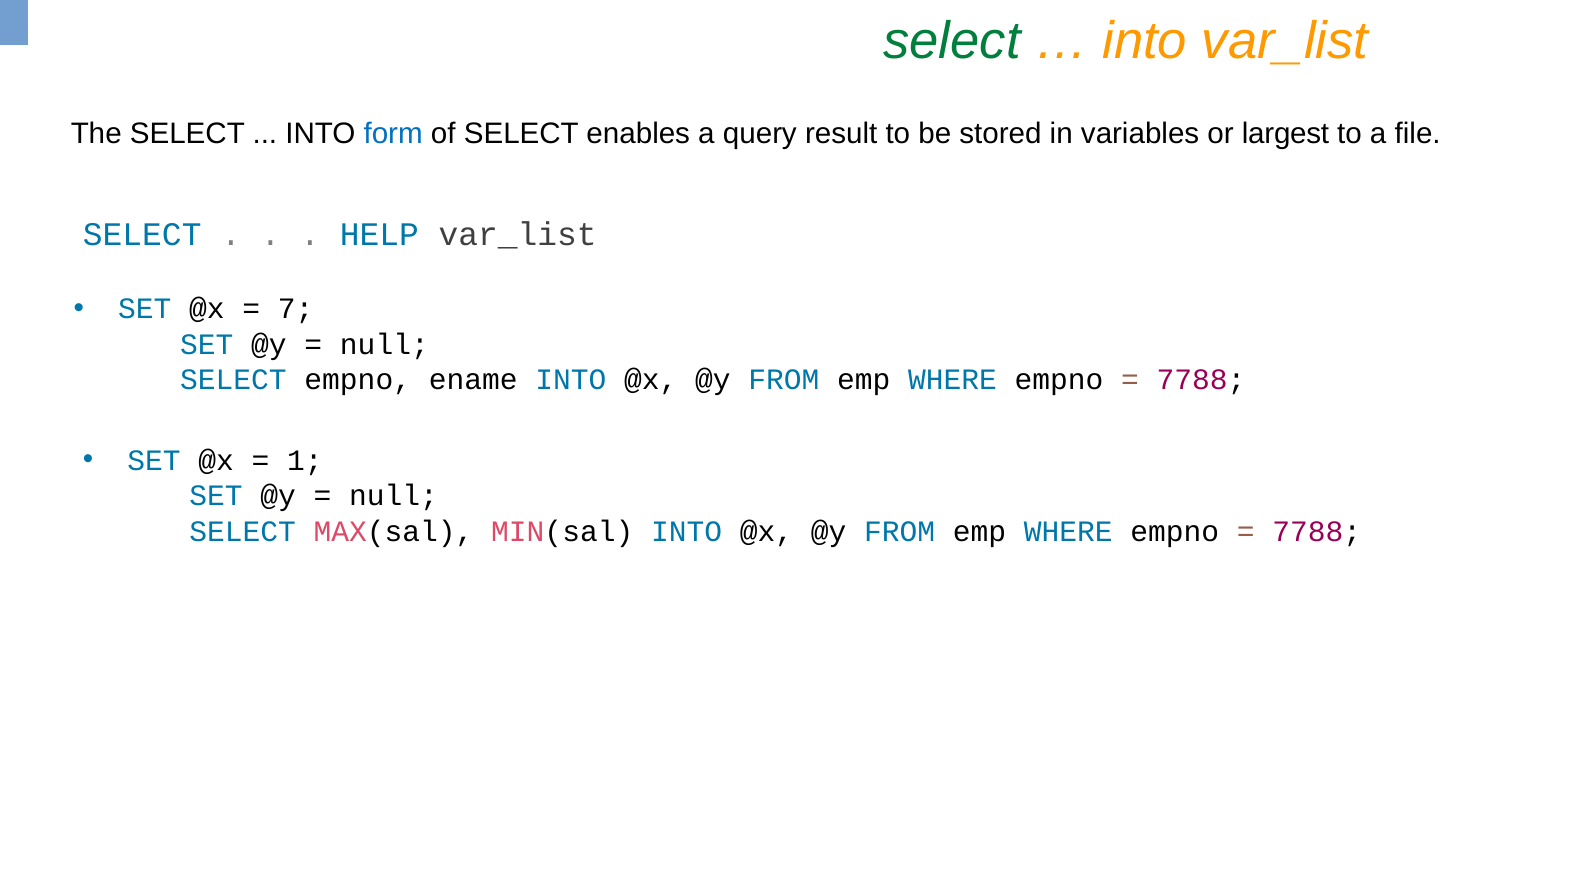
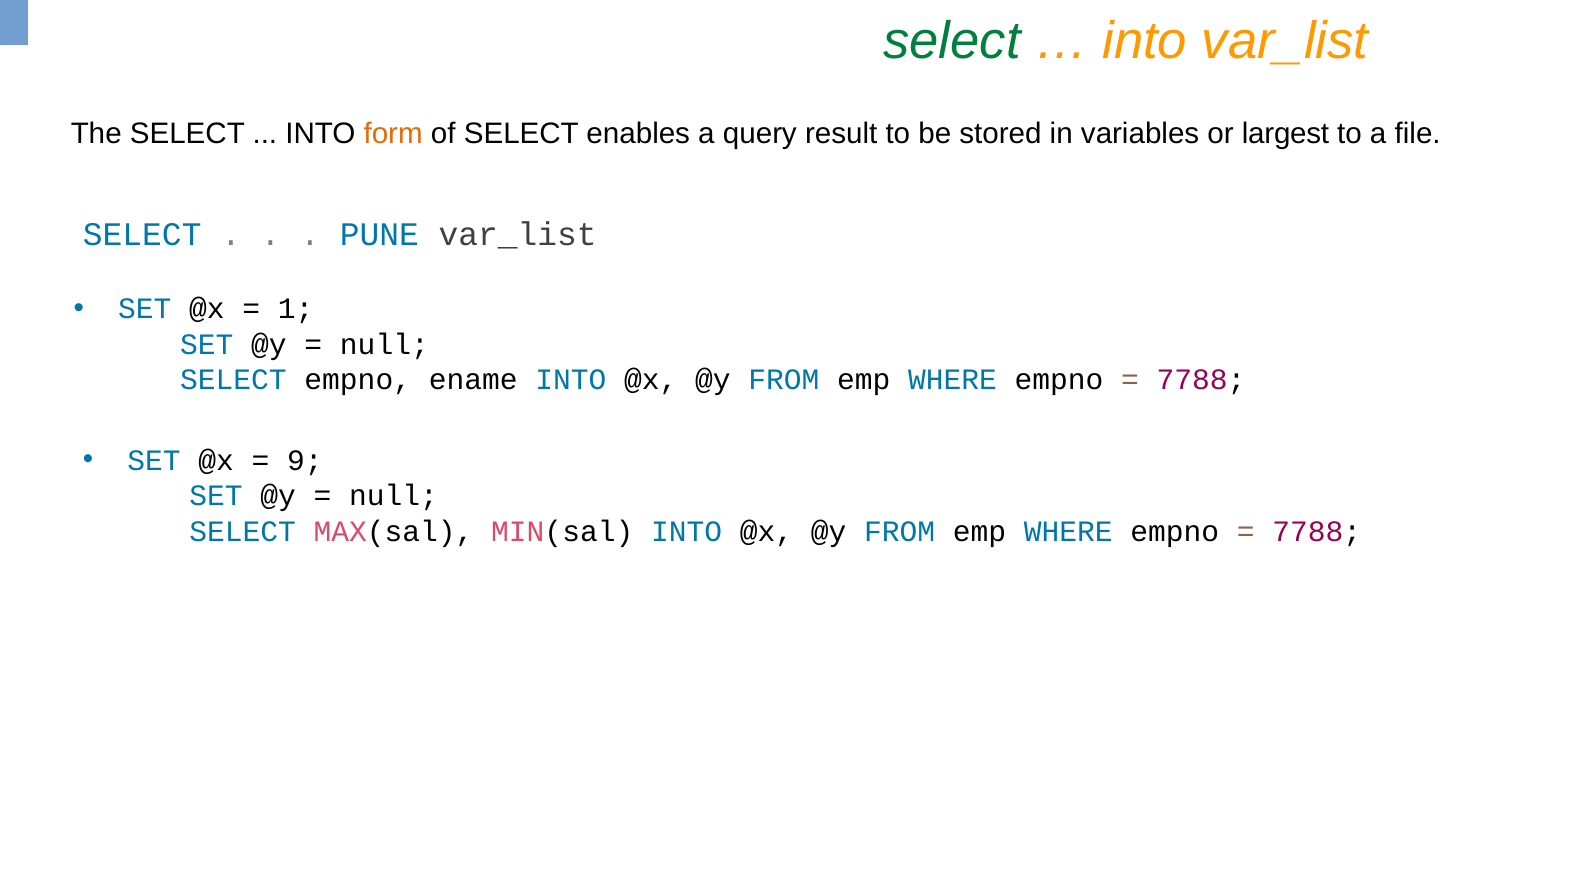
form colour: blue -> orange (393, 134)
HELP: HELP -> PUNE (379, 235)
7: 7 -> 1 (296, 309)
1: 1 -> 9 (305, 460)
